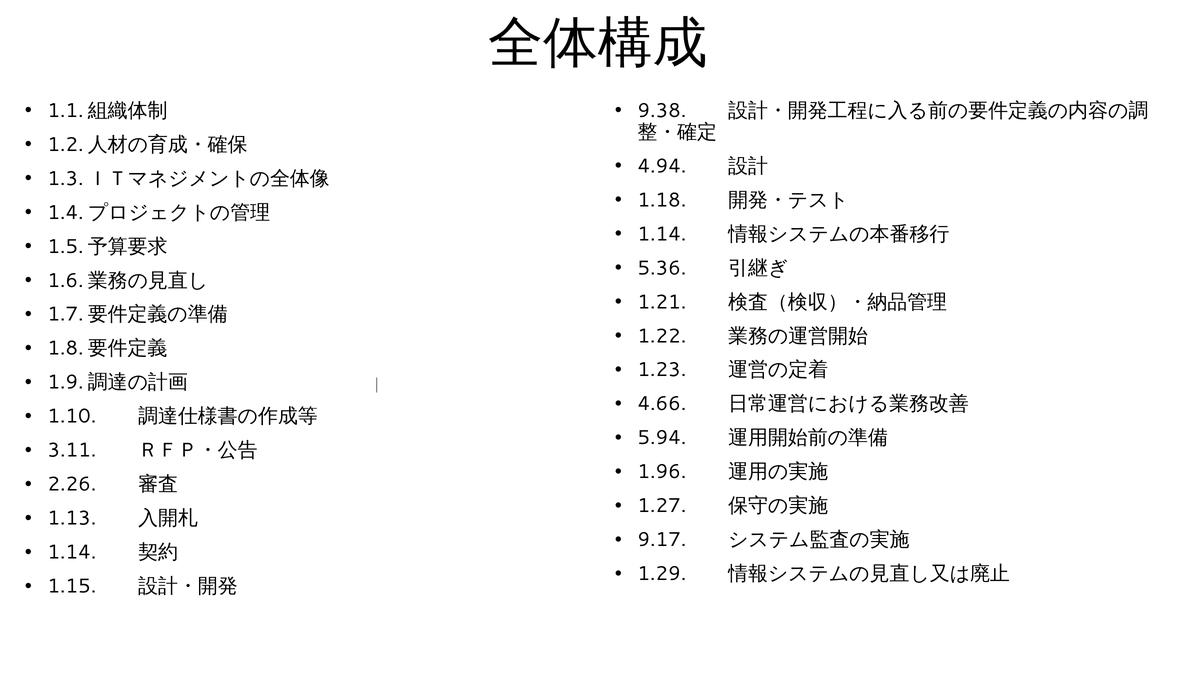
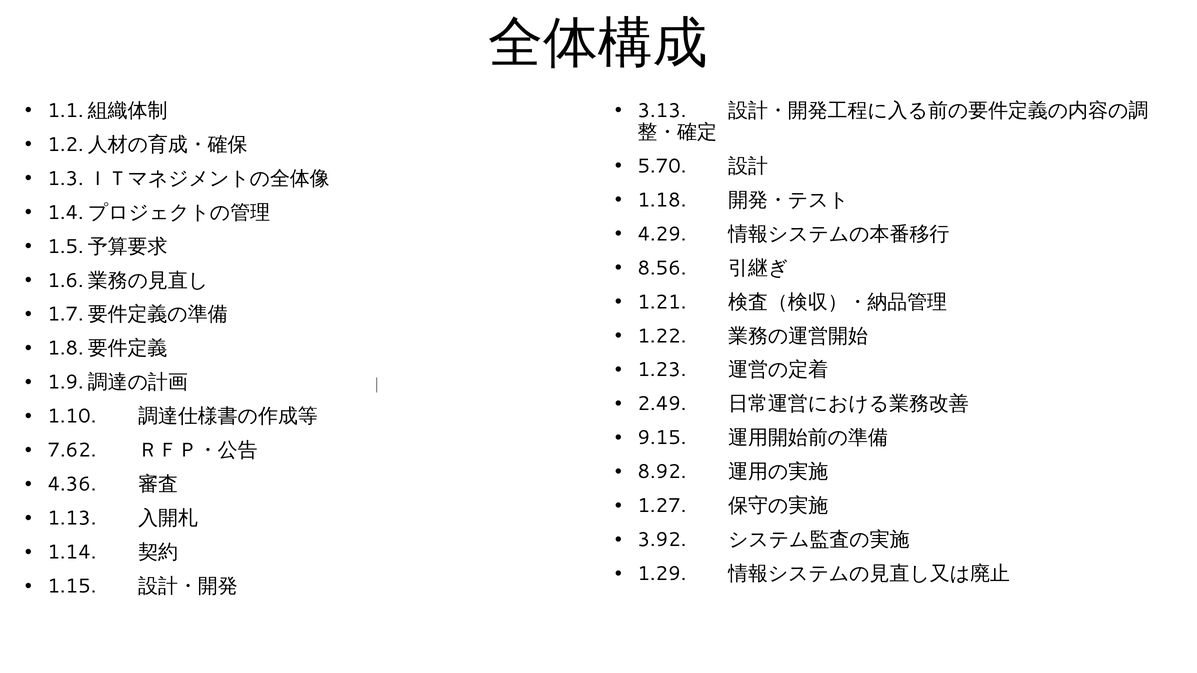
9.38: 9.38 -> 3.13 (662, 111)
4.94: 4.94 -> 5.70 (662, 166)
1.14: 1.14 -> 4.29 (662, 234)
5.36: 5.36 -> 8.56 (662, 268)
4.66: 4.66 -> 2.49 (662, 404)
5.94: 5.94 -> 9.15 (662, 438)
3.11: 3.11 -> 7.62 (72, 451)
1.96: 1.96 -> 8.92 (662, 472)
2.26: 2.26 -> 4.36 (72, 485)
9.17: 9.17 -> 3.92 (662, 540)
